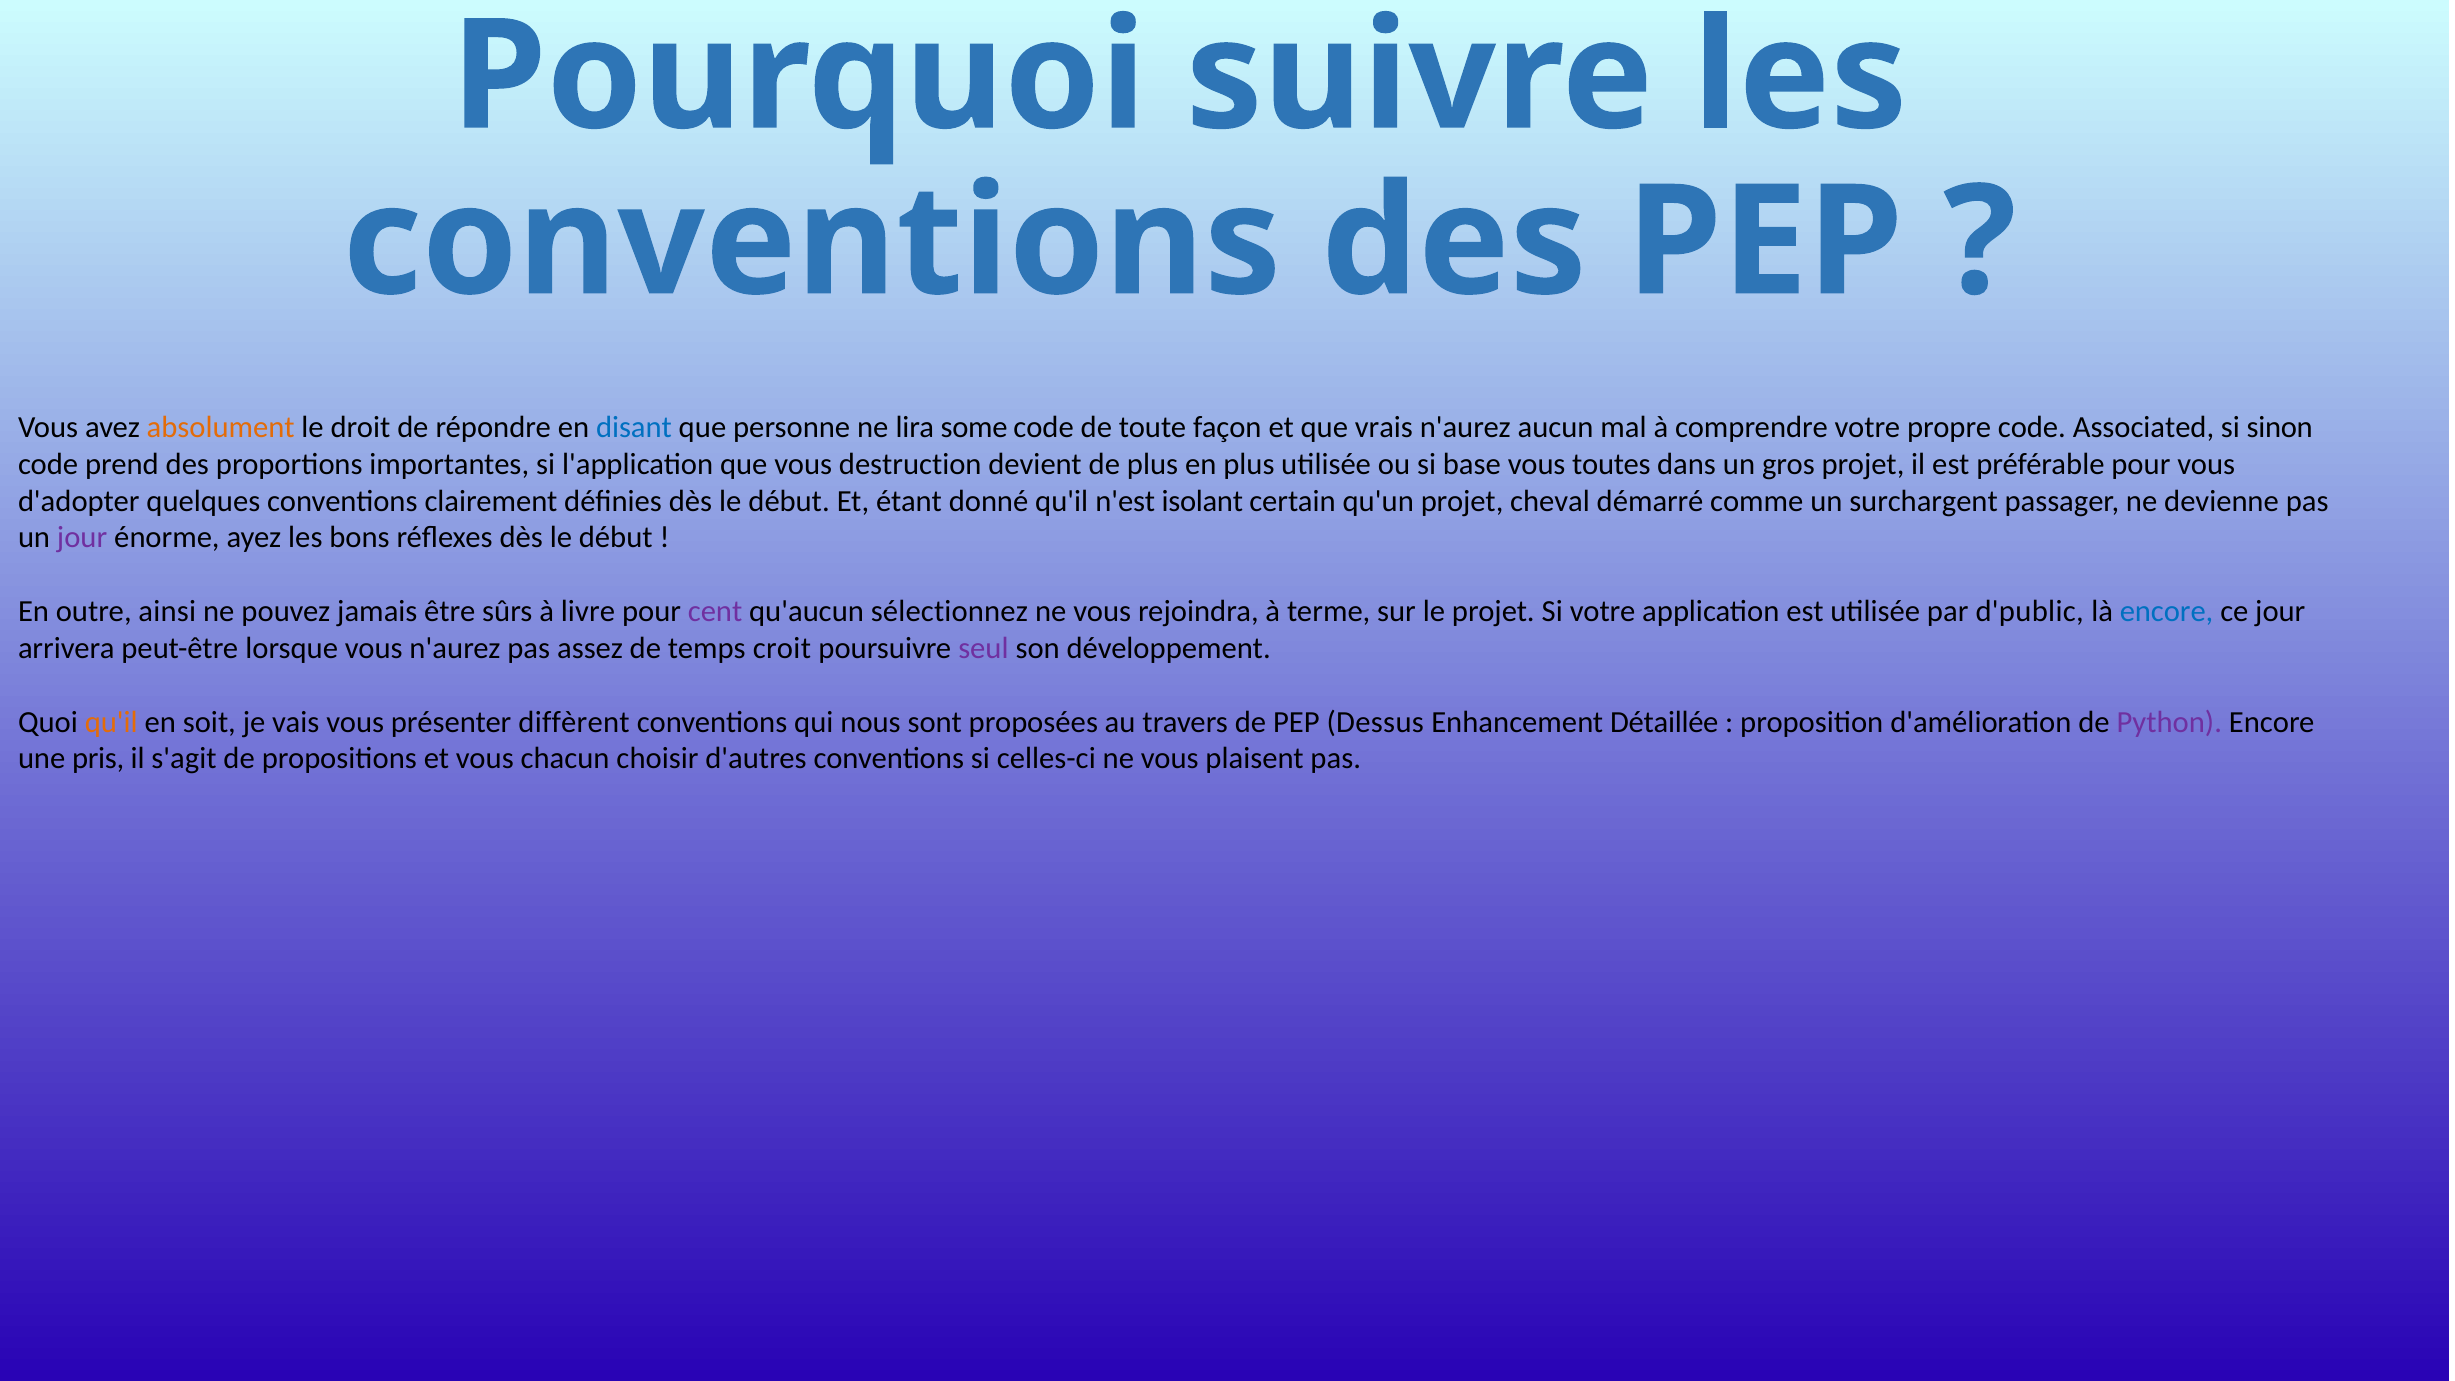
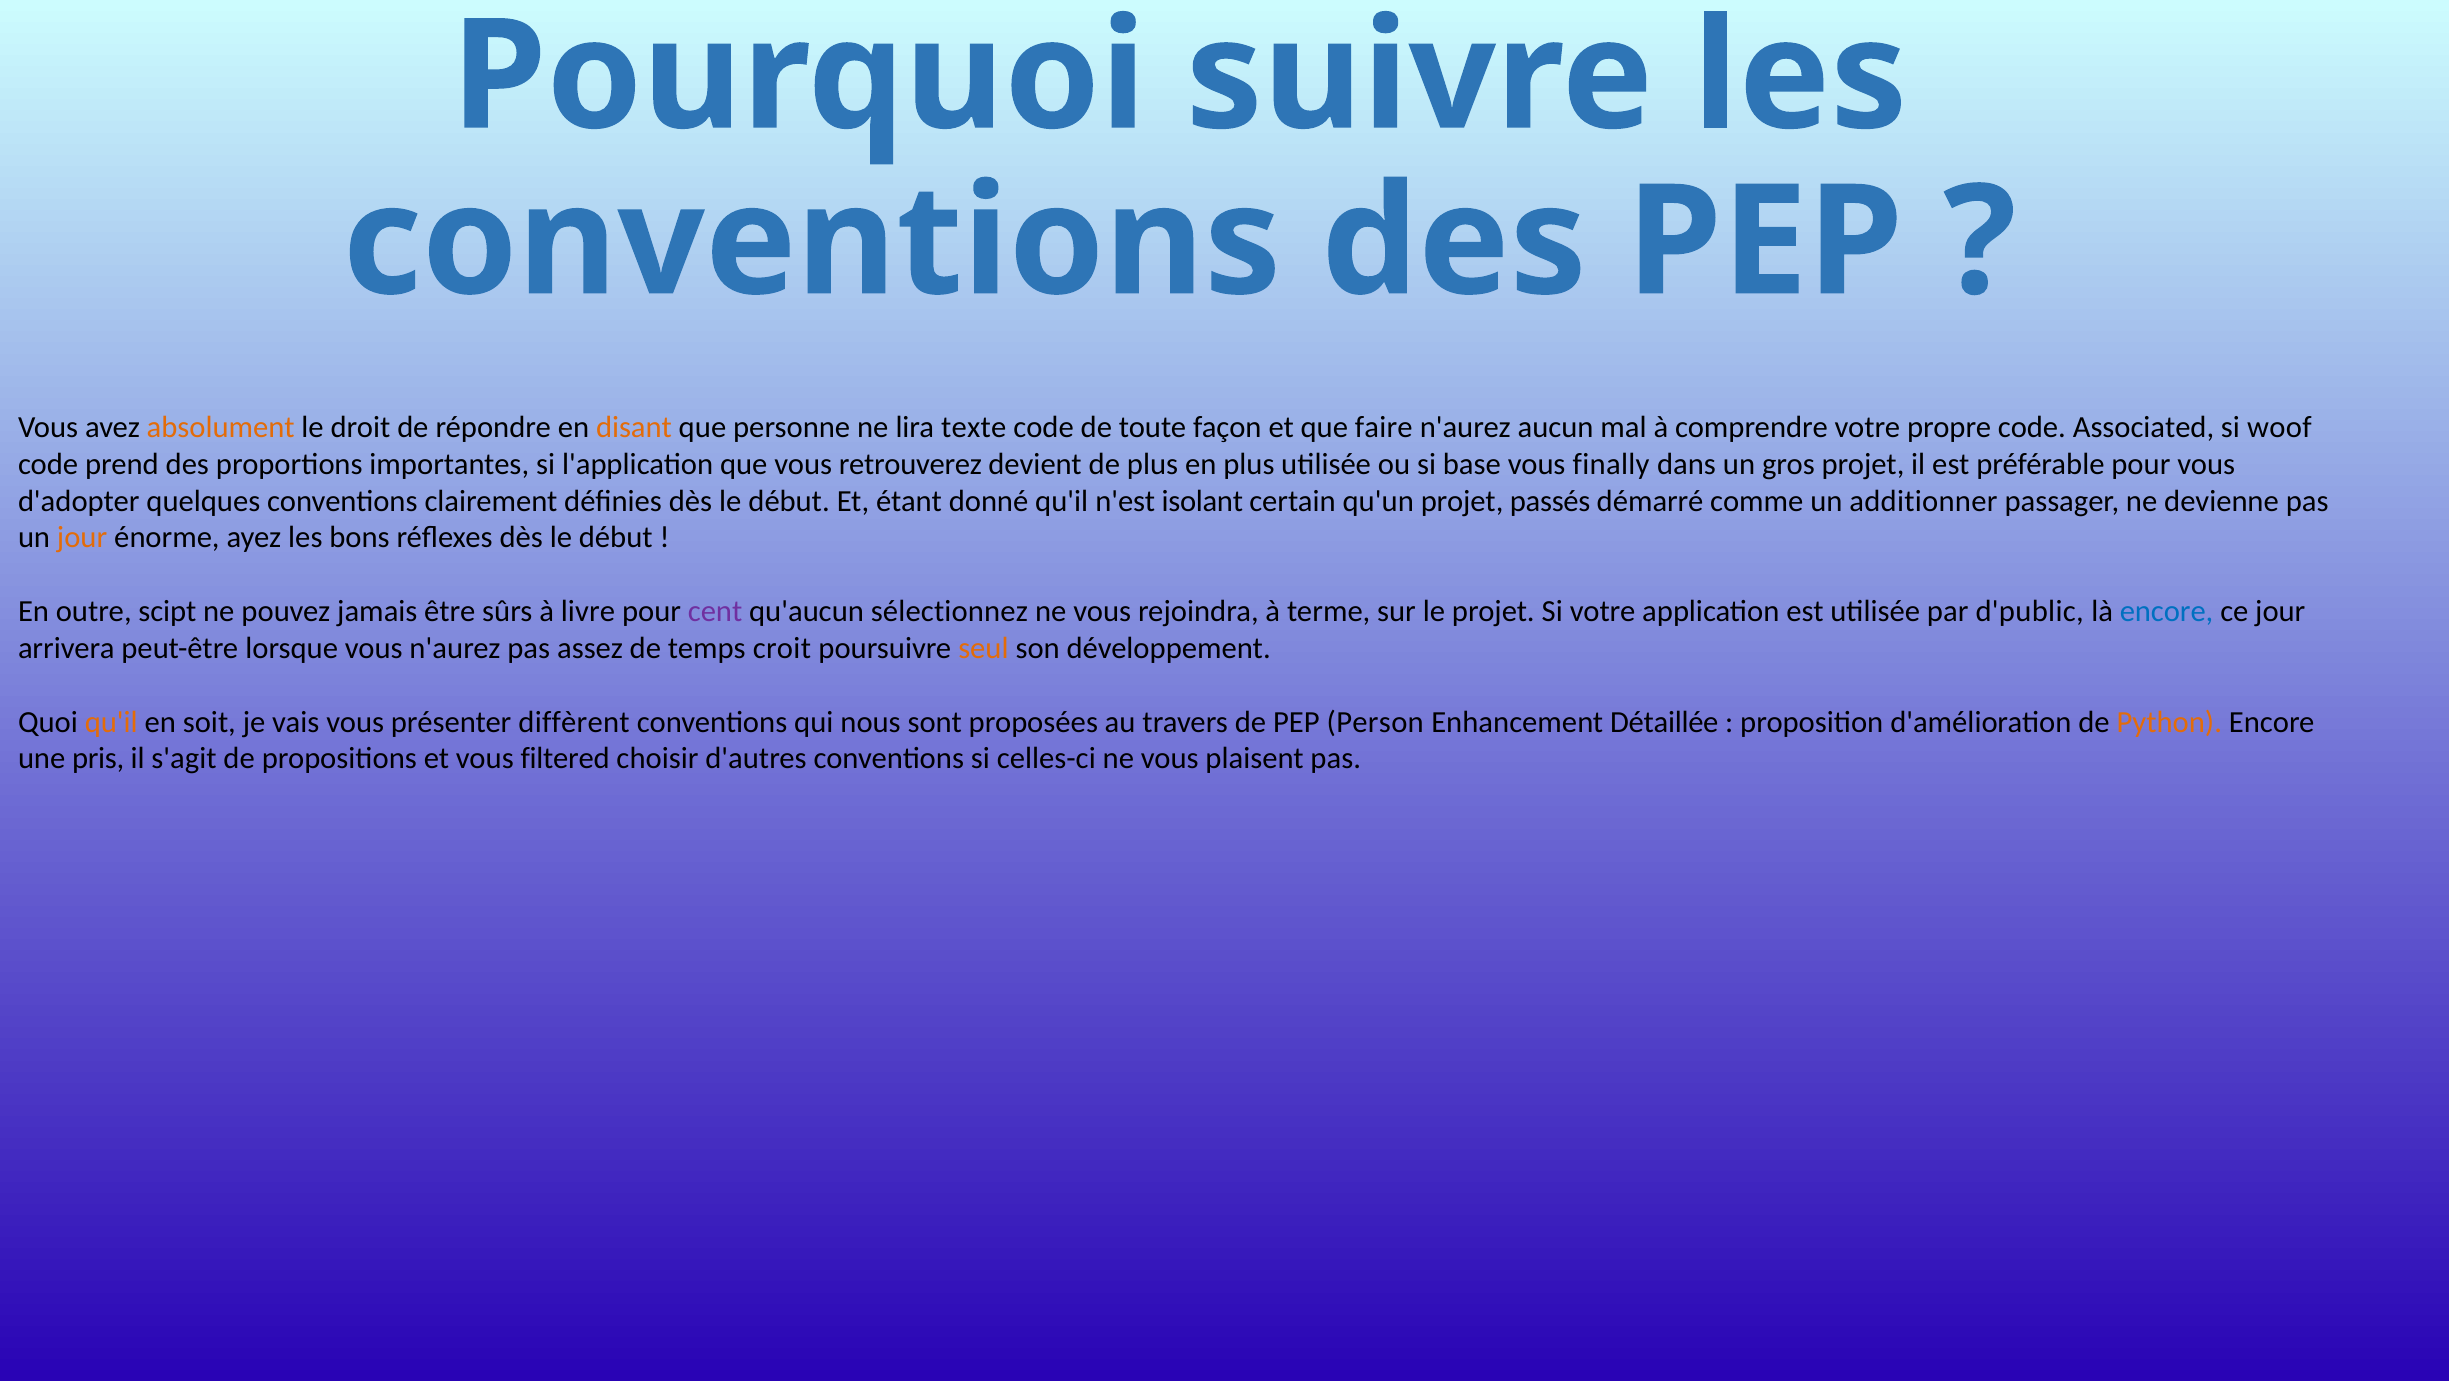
disant colour: blue -> orange (634, 427)
some: some -> texte (974, 427)
vrais: vrais -> faire (1384, 427)
sinon: sinon -> woof (2279, 427)
destruction: destruction -> retrouverez (910, 464)
toutes: toutes -> finally (1611, 464)
cheval: cheval -> passés (1550, 501)
surchargent: surchargent -> additionner (1923, 501)
jour colour: purple -> orange (82, 538)
ainsi: ainsi -> scipt (167, 611)
seul colour: purple -> orange (983, 648)
Dessus: Dessus -> Person (1375, 722)
Python colour: purple -> orange (2169, 722)
chacun: chacun -> filtered (565, 759)
